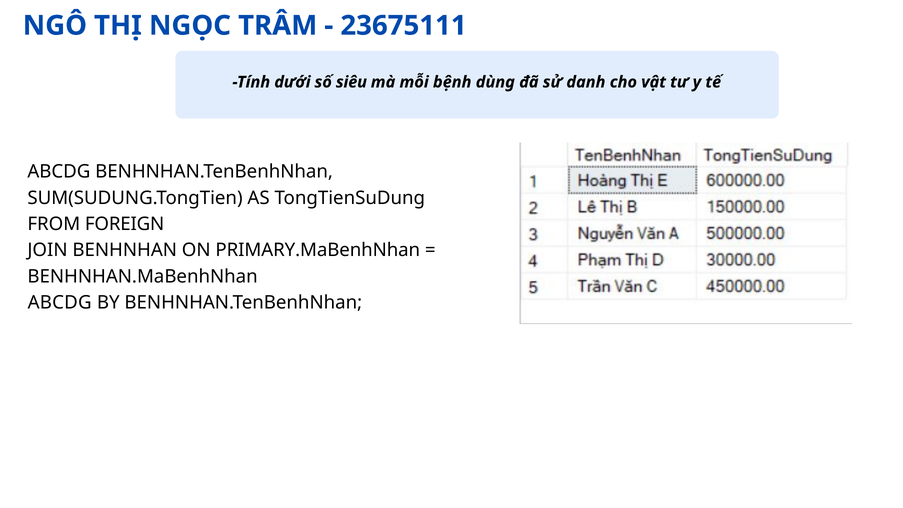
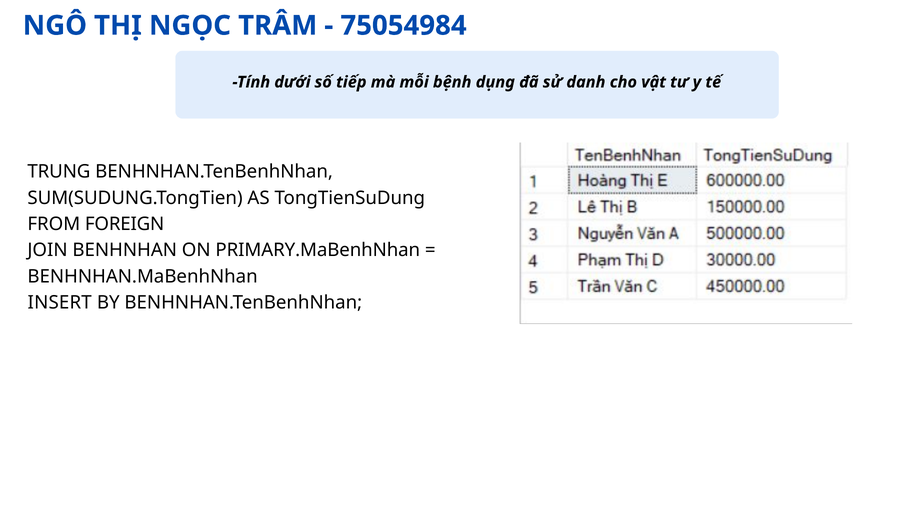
23675111: 23675111 -> 75054984 (404, 26)
siêu: siêu -> tiếp (351, 82)
dùng: dùng -> dụng (495, 82)
ABCDG: ABCDG -> TRUNG (59, 172)
ABCDG: ABCDG -> INSERT (60, 302)
